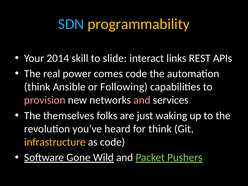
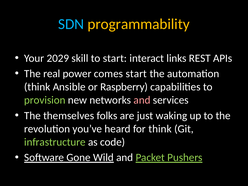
2014: 2014 -> 2029 (58, 58)
to slide: slide -> start (115, 58)
comes code: code -> start (136, 74)
Following: Following -> Raspberry (124, 87)
provision colour: pink -> light green (45, 100)
infrastructure colour: yellow -> light green (55, 142)
